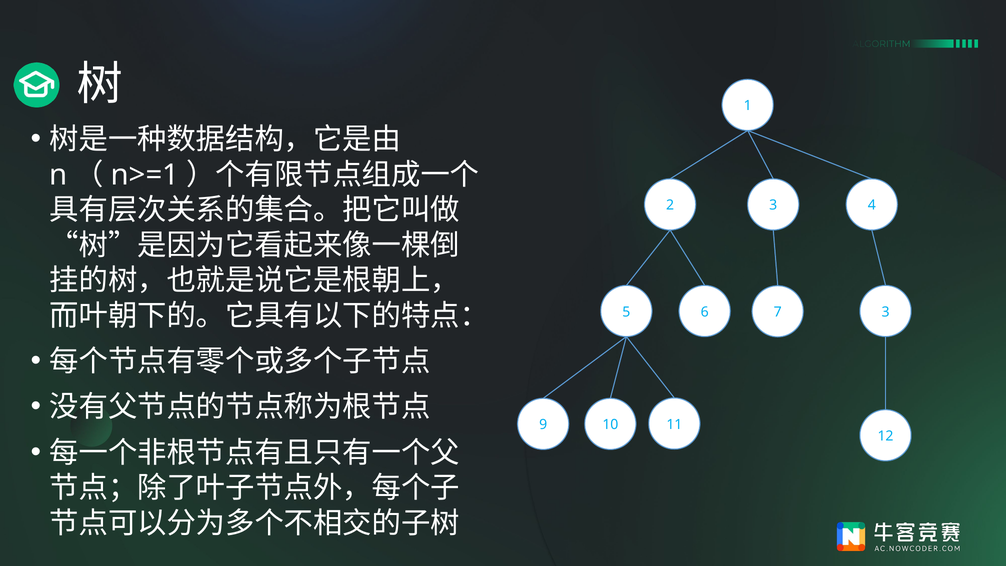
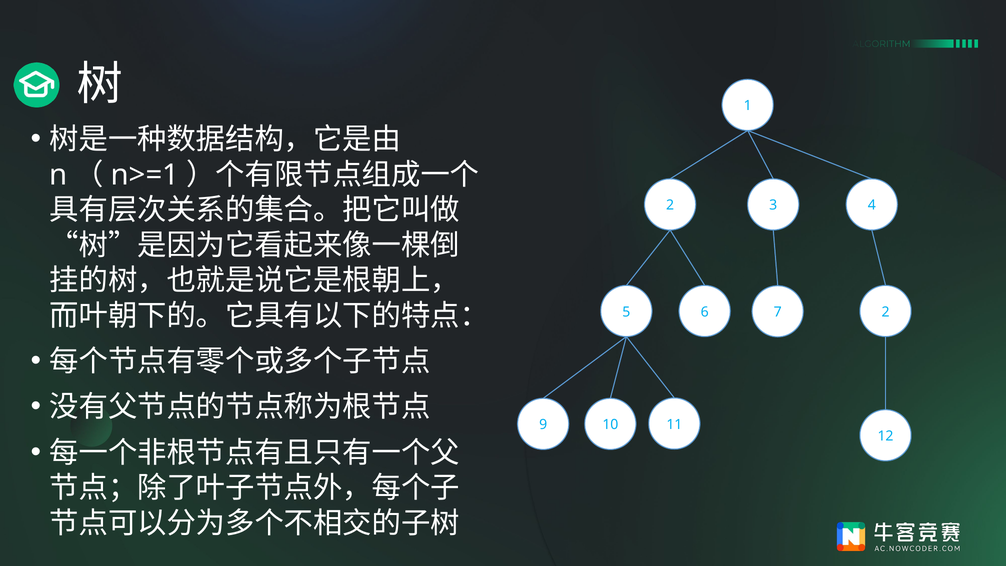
7 3: 3 -> 2 (886, 312)
